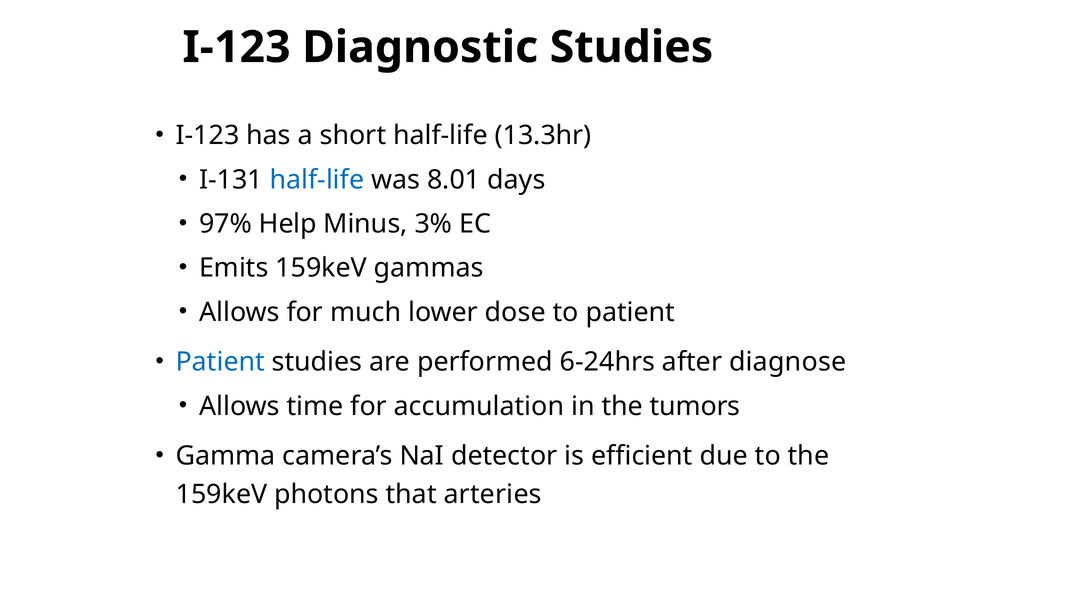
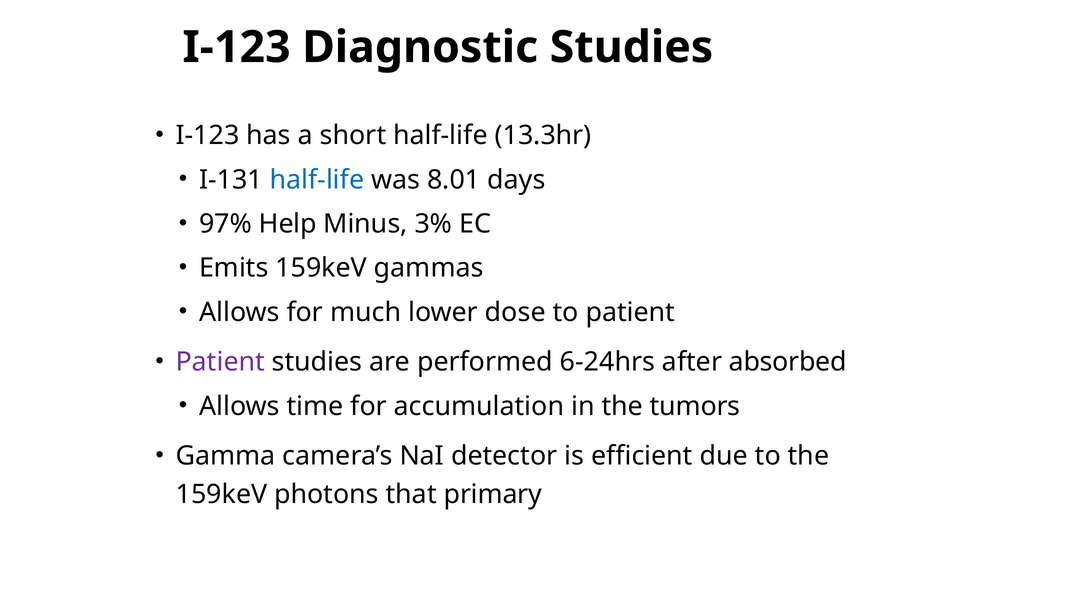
Patient colour: blue -> purple (220, 362)
diagnose: diagnose -> absorbed (788, 362)
arteries: arteries -> primary (493, 495)
